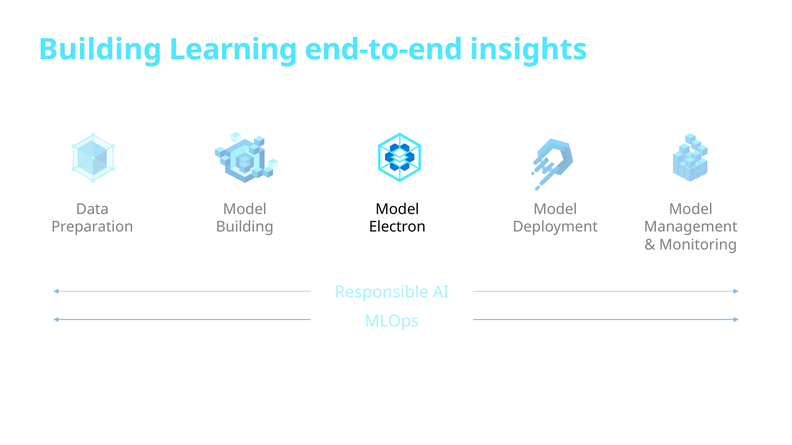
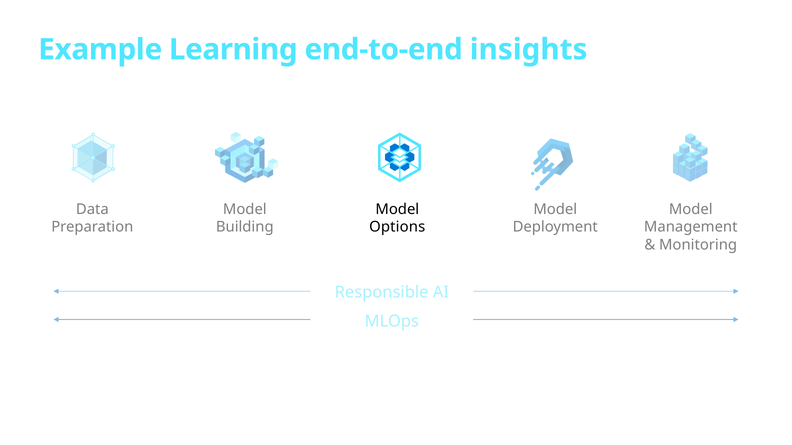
Building: Building -> Example (100, 50)
Electron: Electron -> Options (397, 227)
